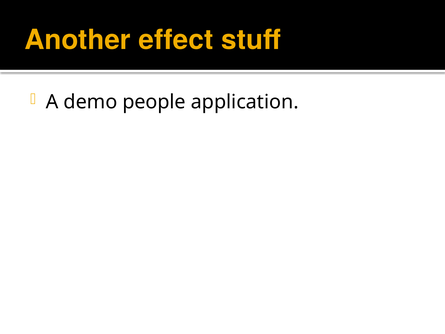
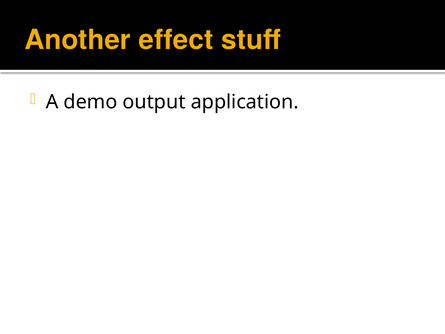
people: people -> output (154, 102)
